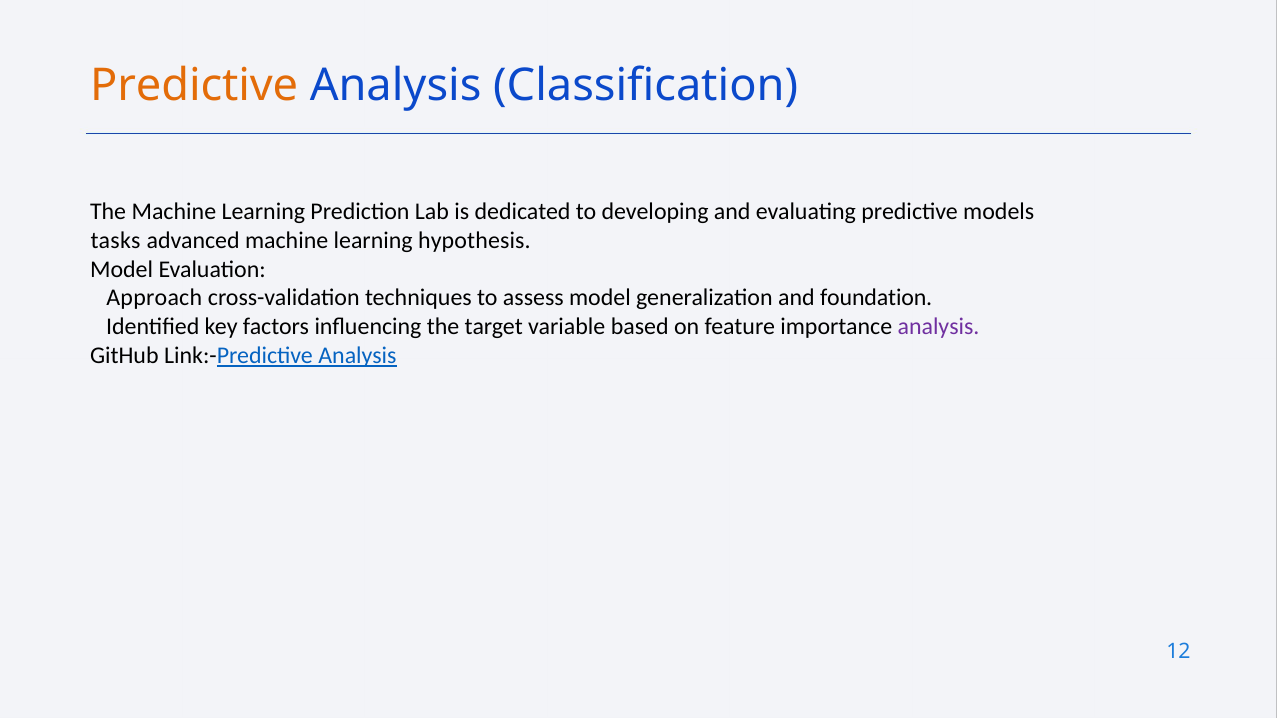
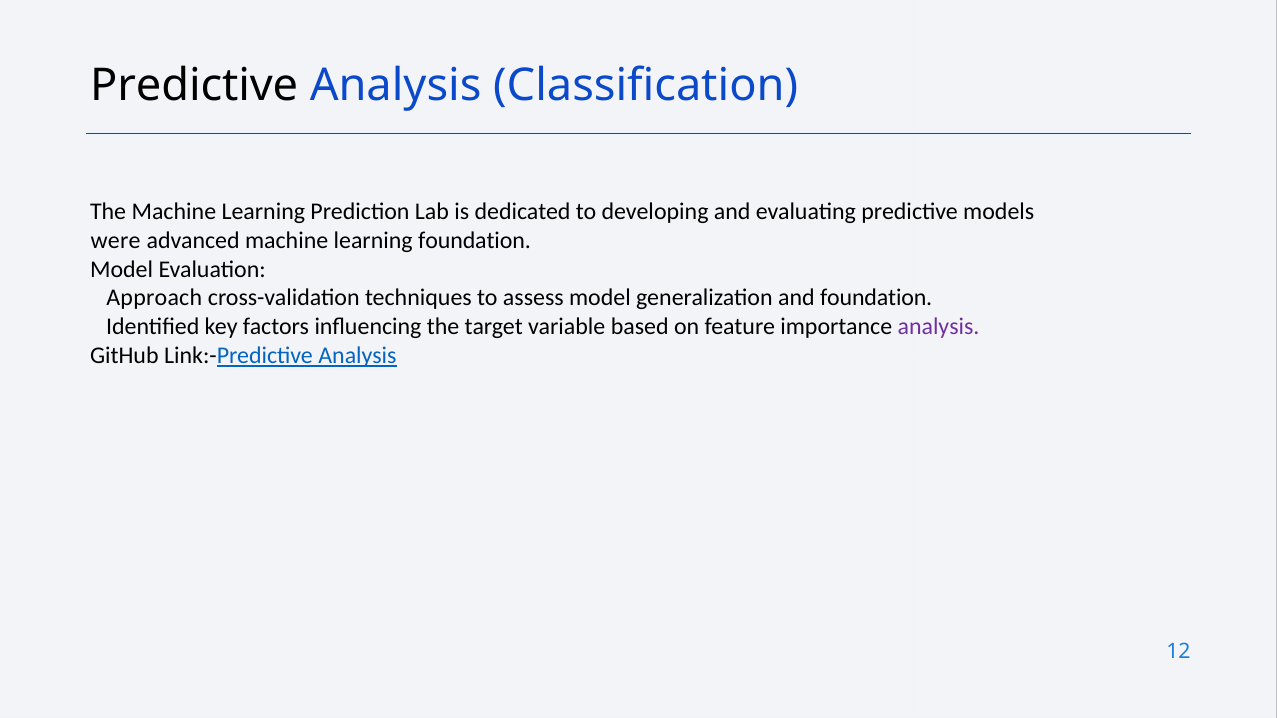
Predictive colour: orange -> black (194, 85)
tasks: tasks -> were (116, 241)
learning hypothesis: hypothesis -> foundation (474, 241)
